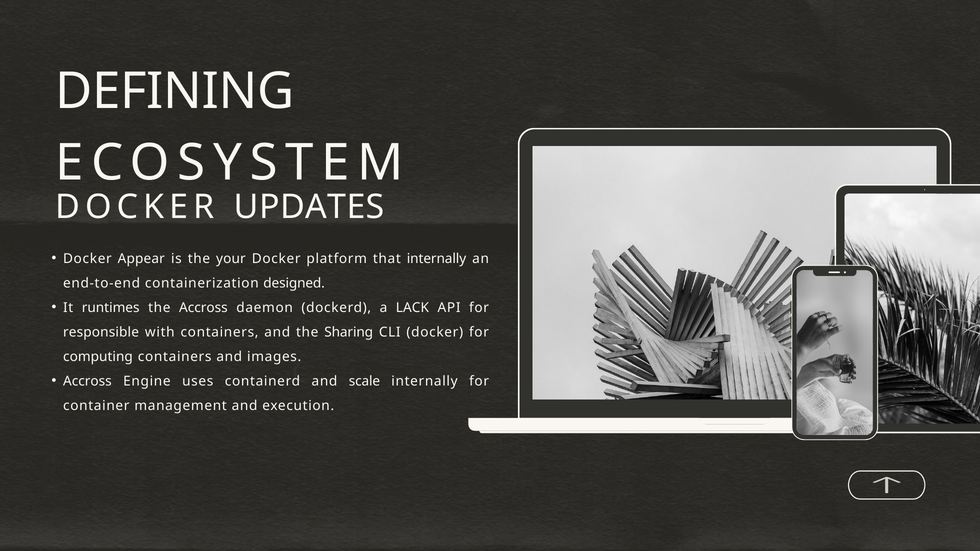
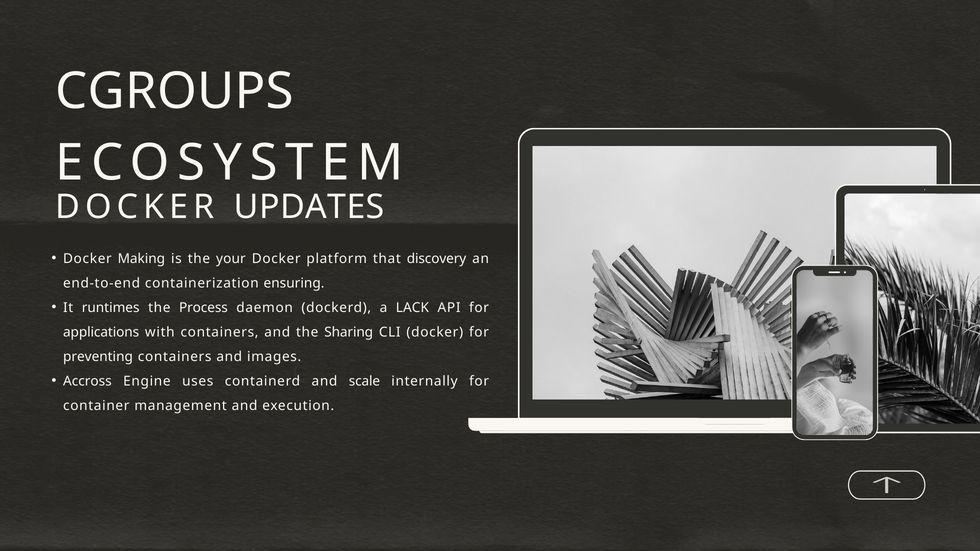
DEFINING: DEFINING -> CGROUPS (175, 91)
Appear: Appear -> Making (141, 259)
that internally: internally -> discovery (437, 259)
designed: designed -> ensuring (294, 283)
the Accross: Accross -> Process (203, 308)
responsible: responsible -> applications (101, 332)
computing: computing -> preventing (98, 357)
